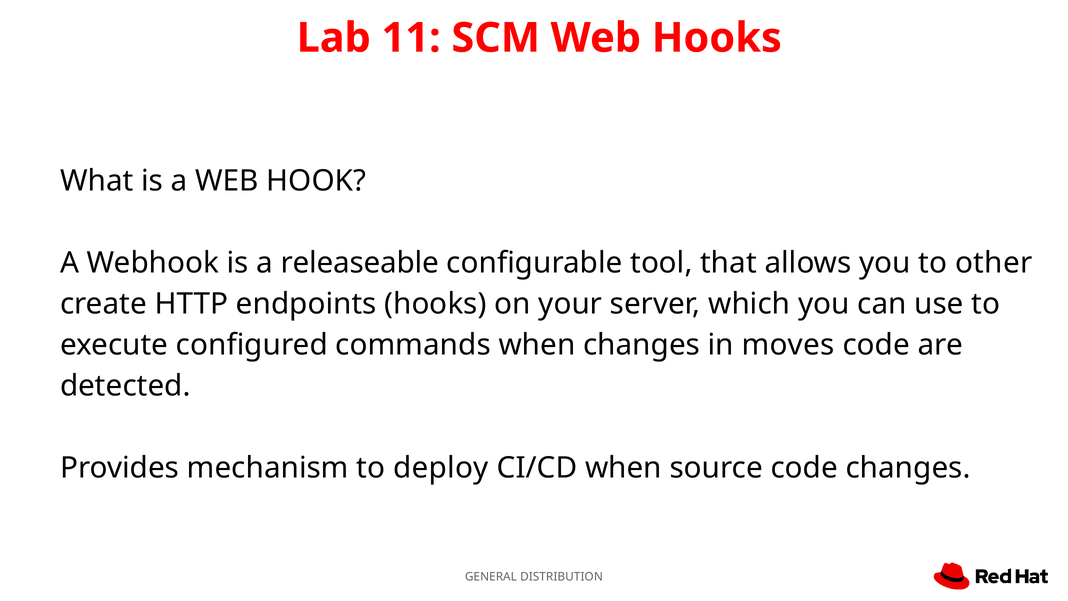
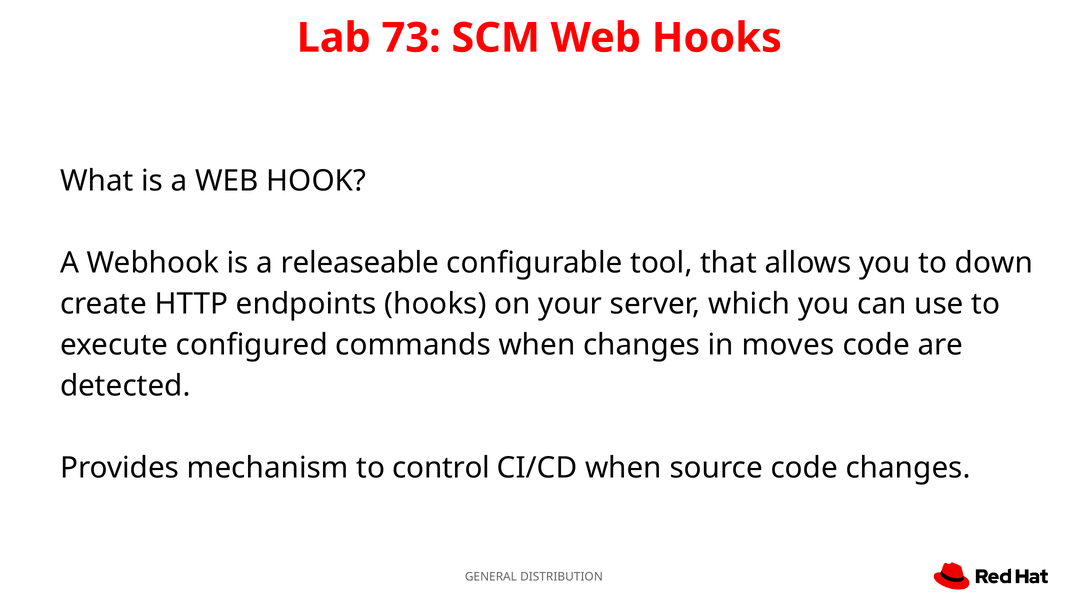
11: 11 -> 73 (411, 38)
other: other -> down (994, 263)
deploy: deploy -> control (441, 468)
